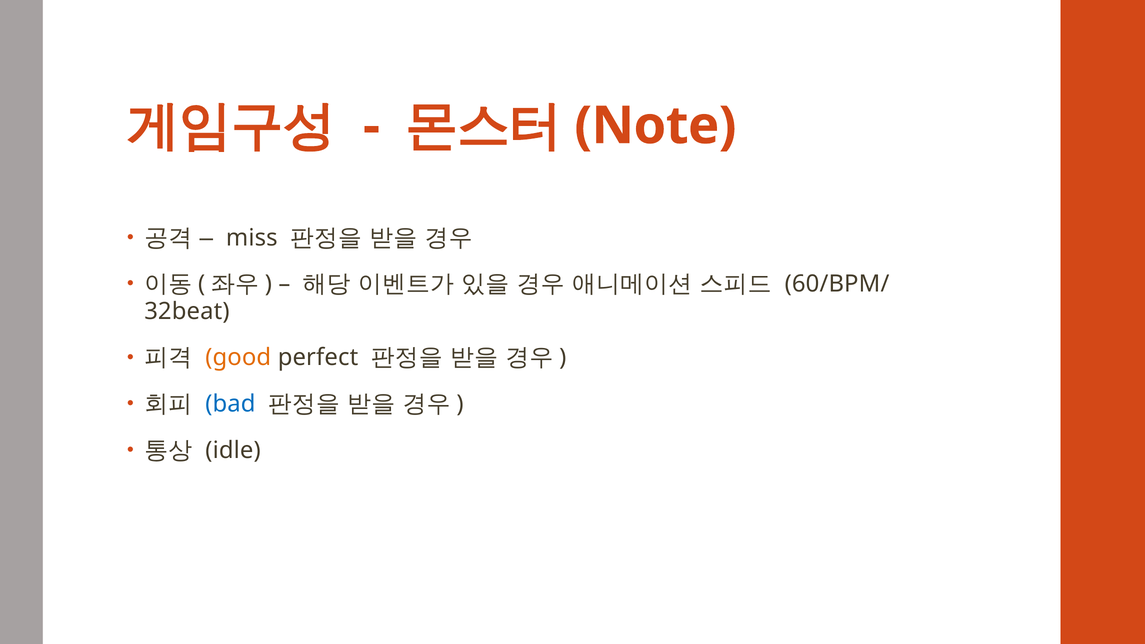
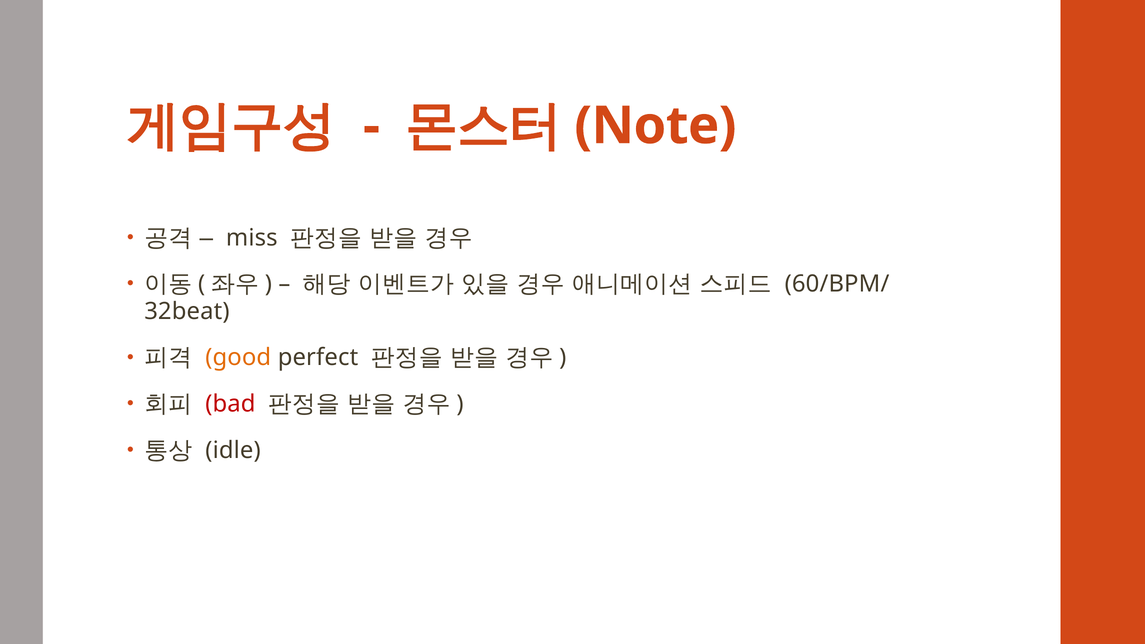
bad colour: blue -> red (230, 404)
